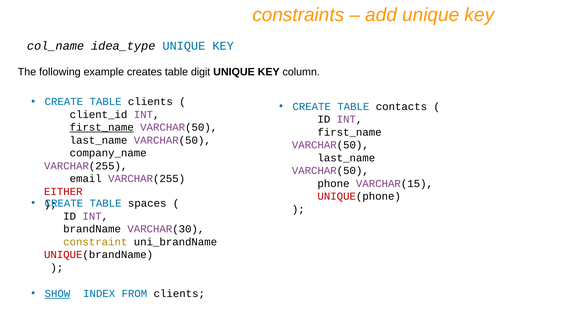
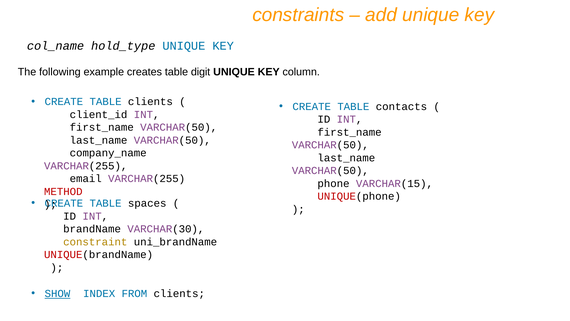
idea_type: idea_type -> hold_type (123, 46)
first_name underline: present -> none (102, 127)
EITHER: EITHER -> METHOD (63, 191)
